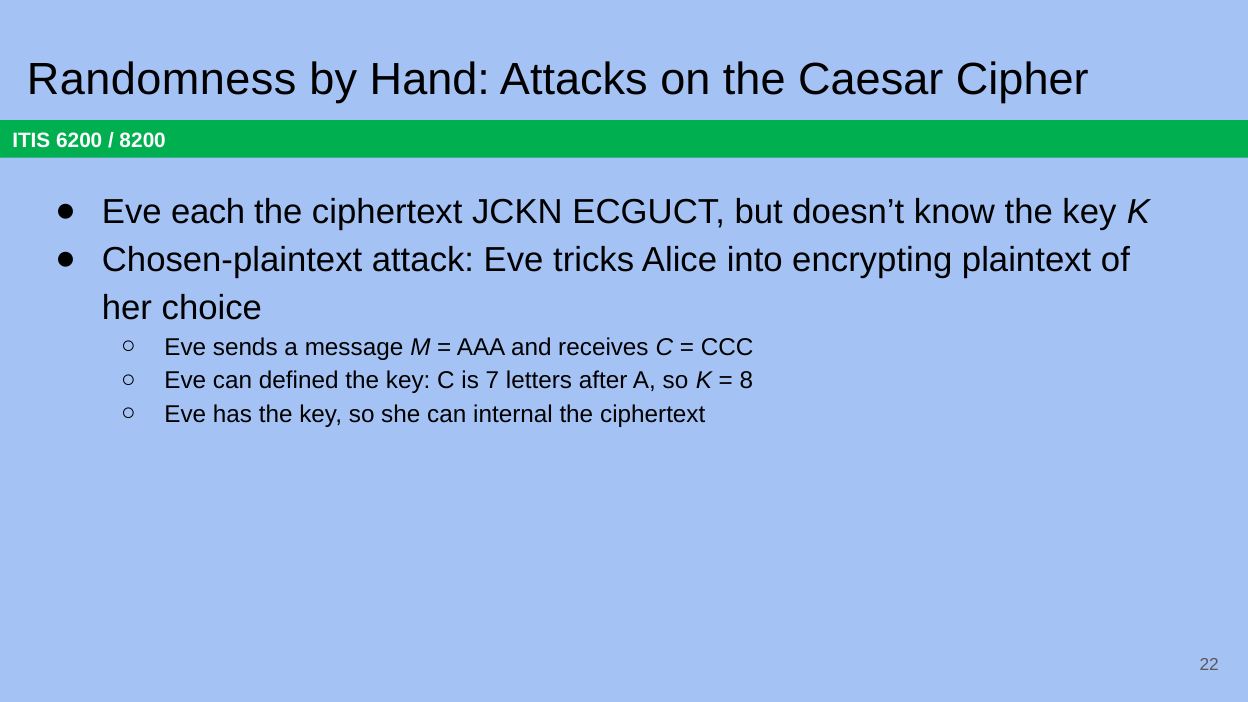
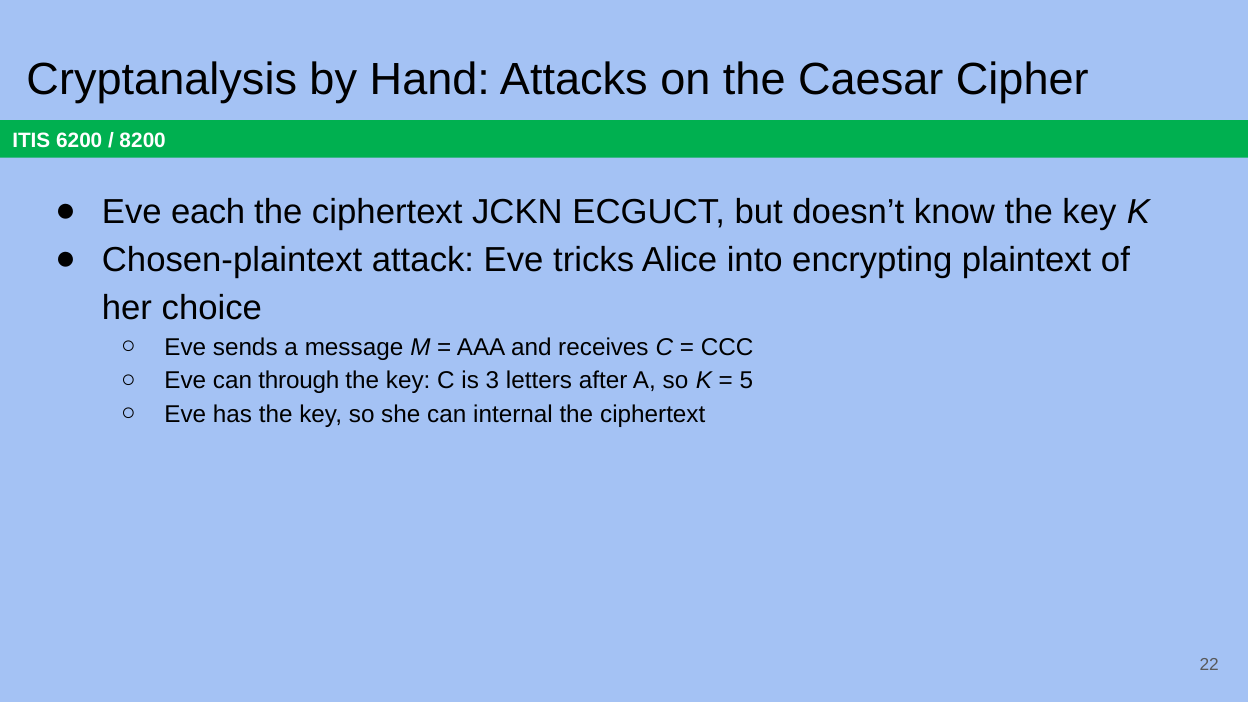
Randomness: Randomness -> Cryptanalysis (162, 80)
defined: defined -> through (299, 381)
7: 7 -> 3 (492, 381)
8: 8 -> 5 (746, 381)
